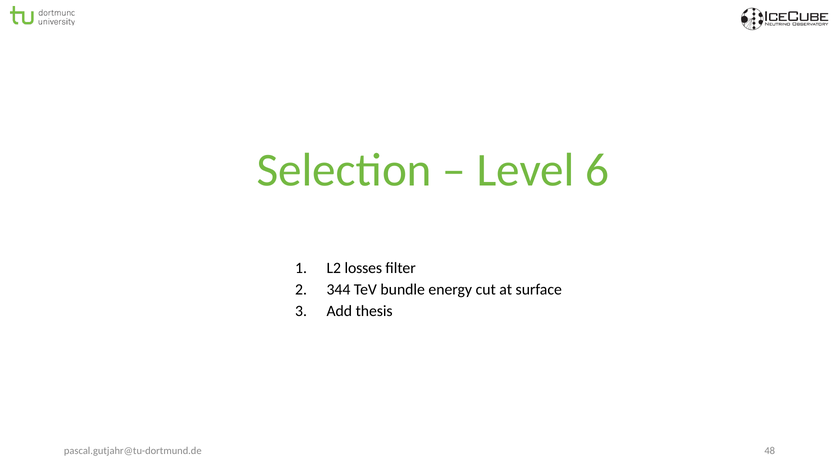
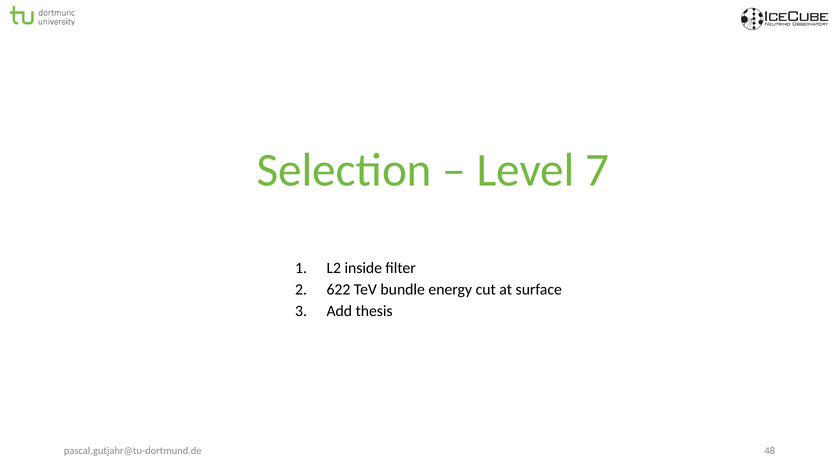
6: 6 -> 7 (597, 170)
losses: losses -> inside (363, 268)
344: 344 -> 622 (338, 290)
